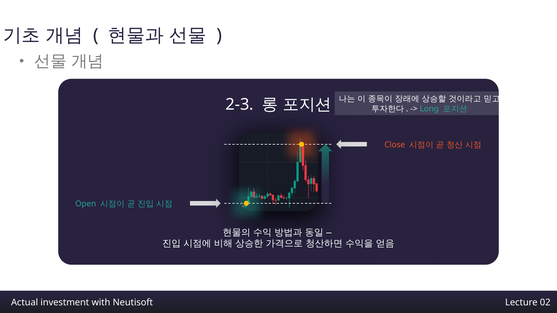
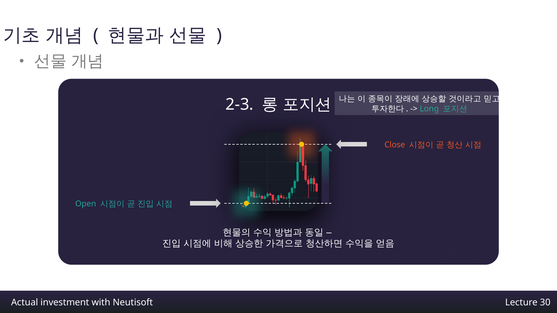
02: 02 -> 30 (545, 303)
